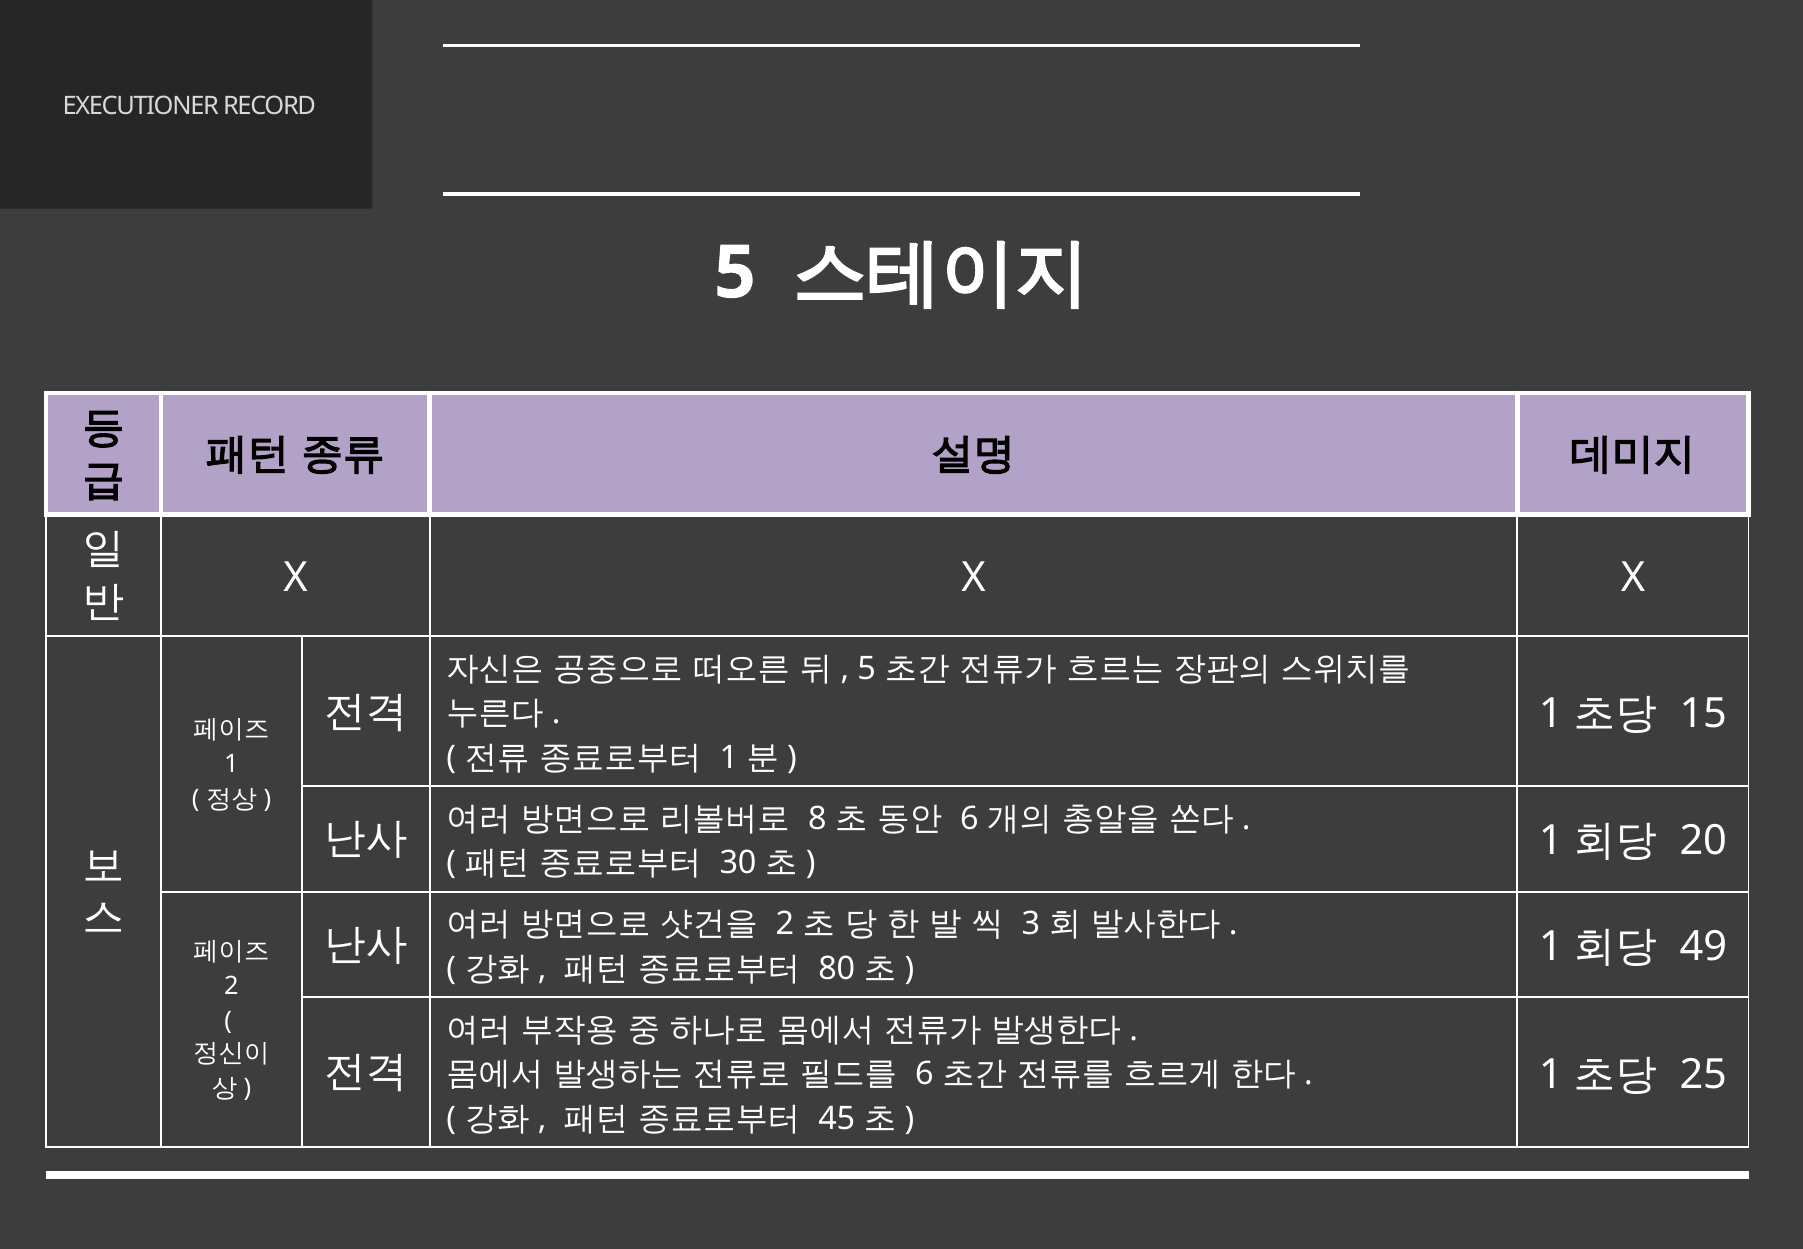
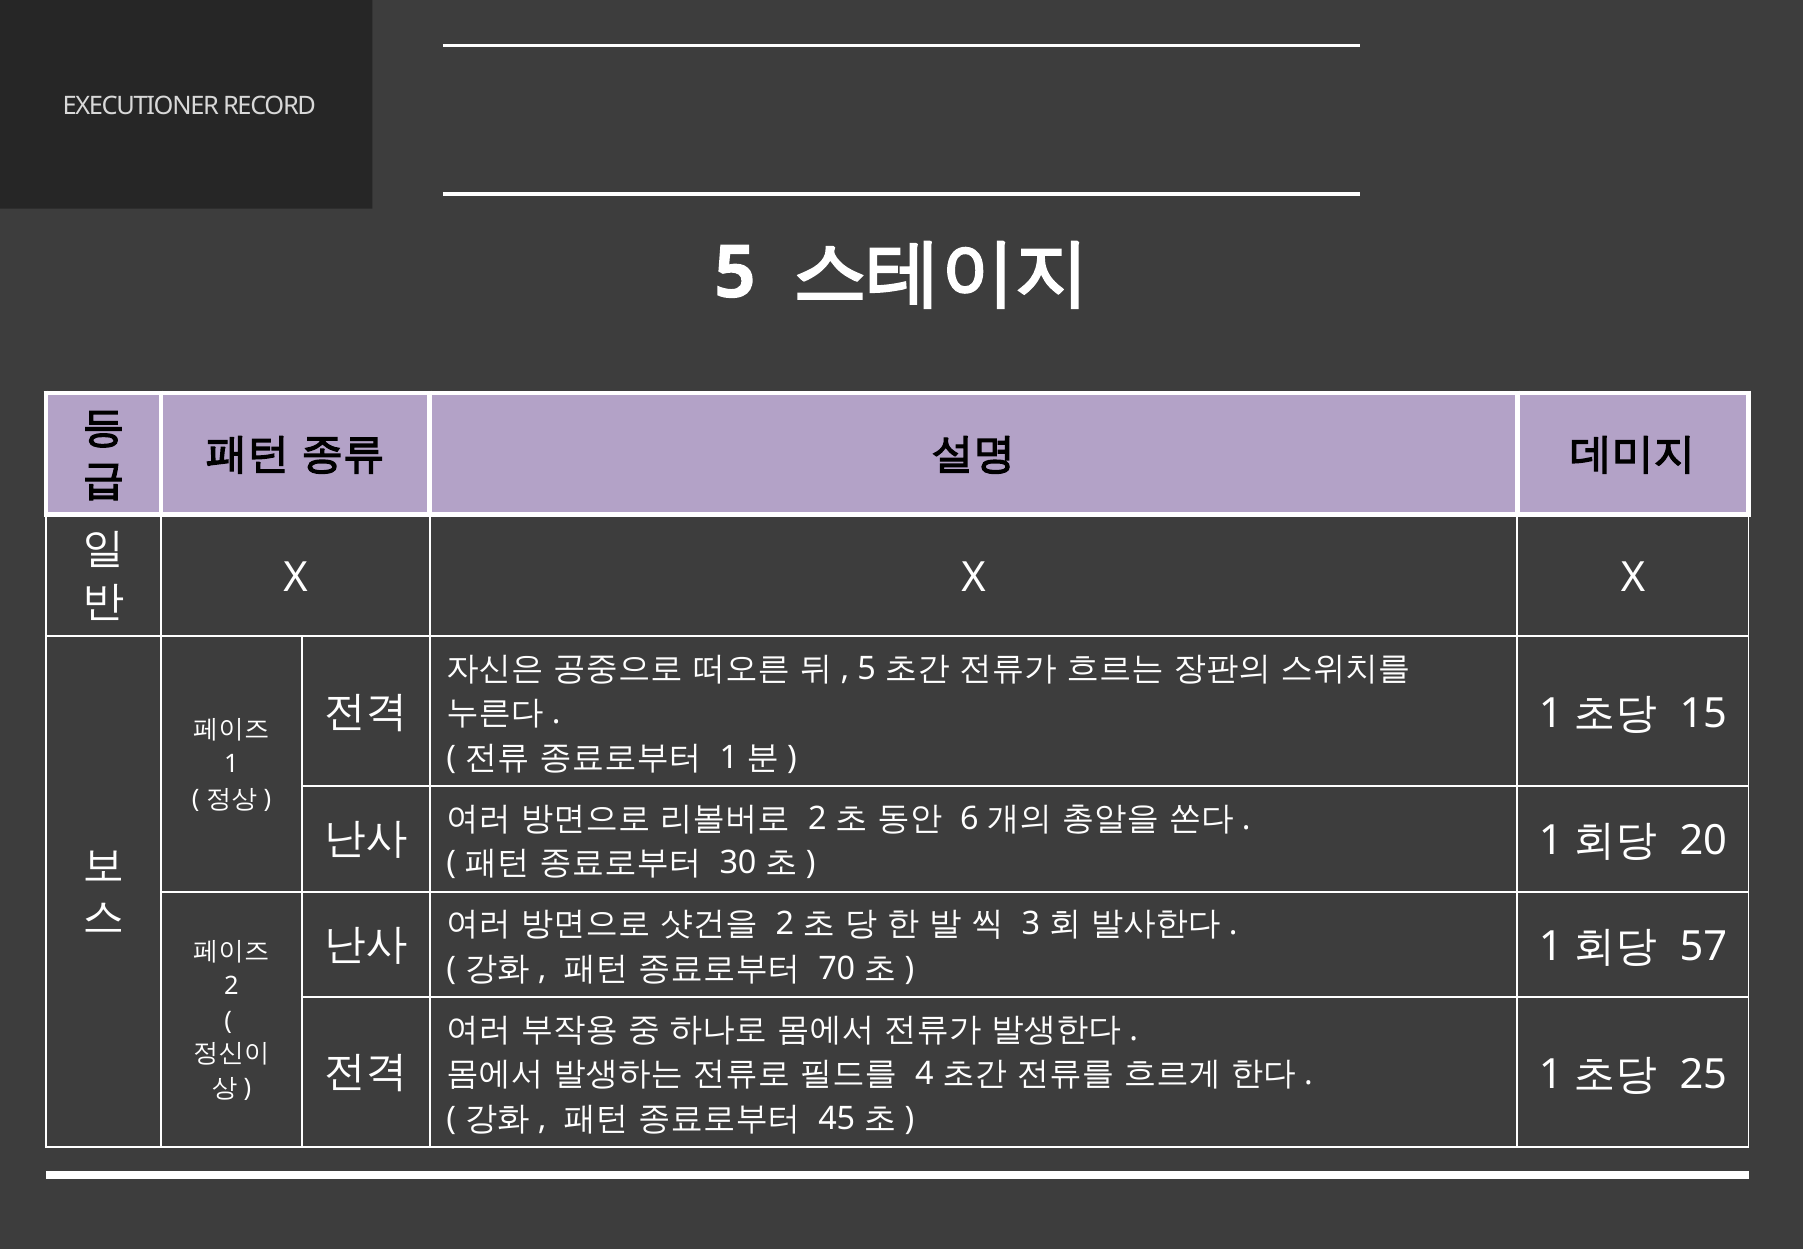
8: 8 -> 2 (817, 818)
80: 80 -> 70 (837, 968)
49: 49 -> 57 (1703, 946)
6: 6 -> 4 (924, 1073)
